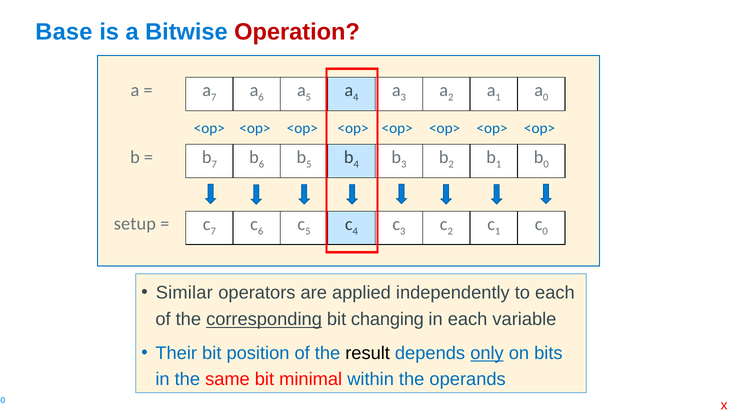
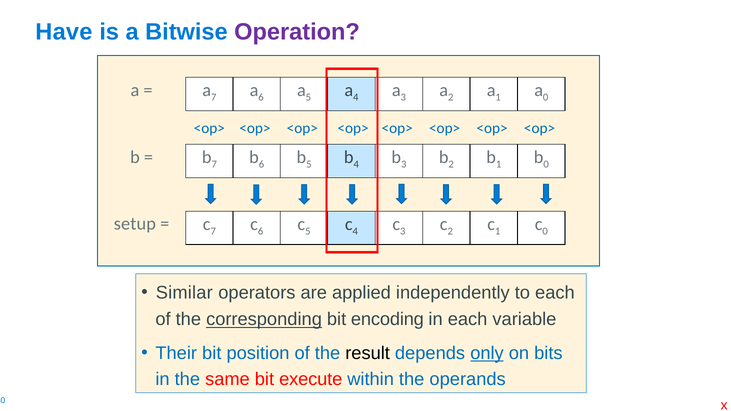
Base: Base -> Have (64, 32)
Operation colour: red -> purple (297, 32)
changing: changing -> encoding (387, 319)
minimal: minimal -> execute (311, 380)
